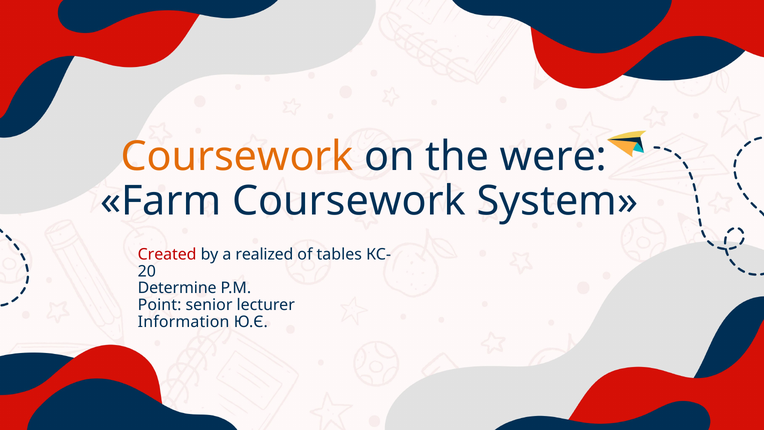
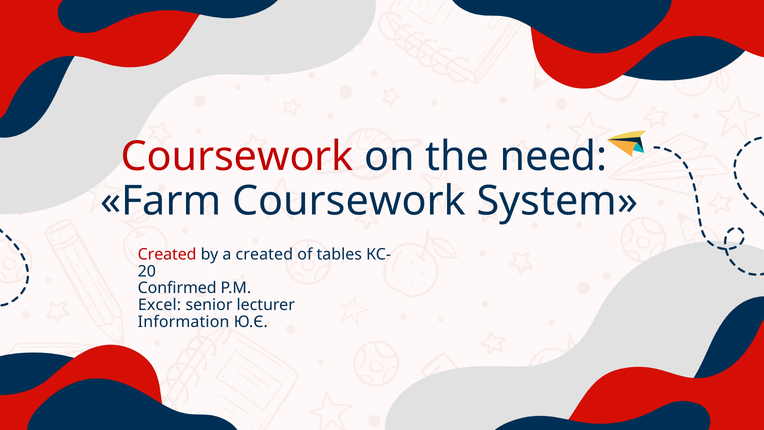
Coursework colour: orange -> red (237, 156)
were: were -> need (553, 156)
a realized: realized -> created (264, 254)
Determine: Determine -> Confirmed (177, 288)
Point: Point -> Excel (160, 305)
